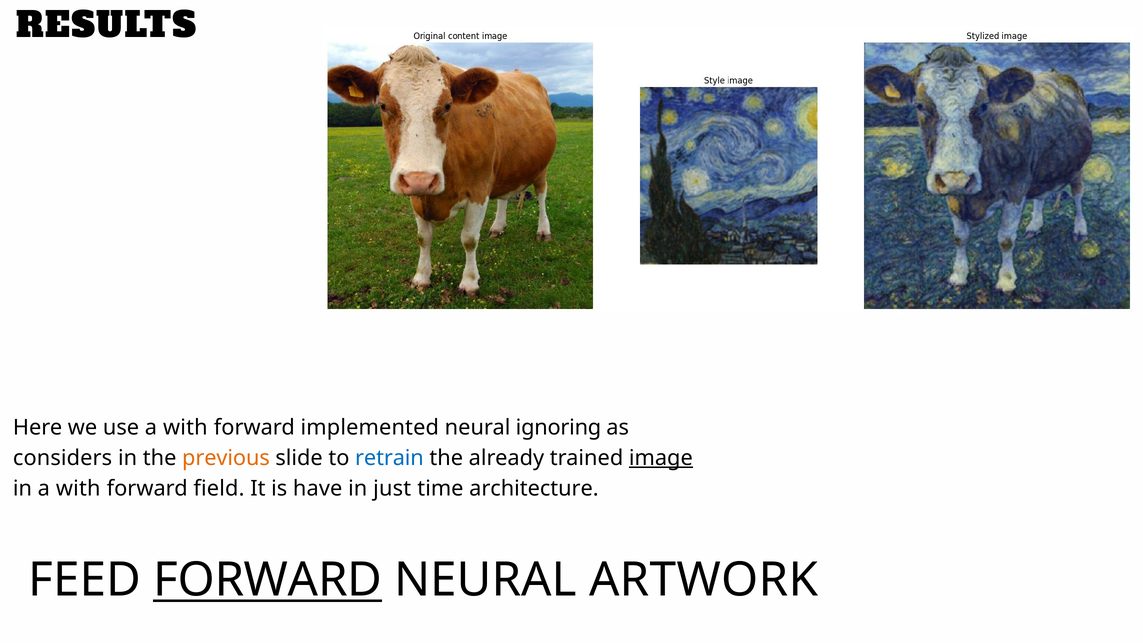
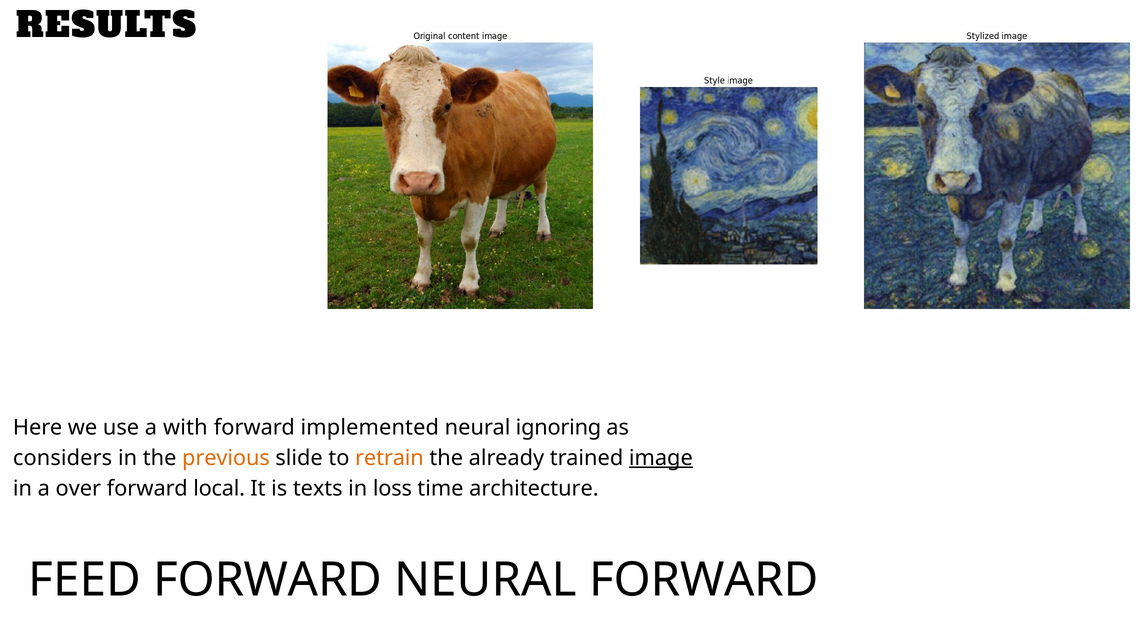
retrain colour: blue -> orange (389, 458)
in a with: with -> over (78, 488)
field: field -> local (219, 488)
have: have -> texts (318, 488)
just: just -> loss (392, 488)
FORWARD underline: present -> none (268, 580)
NEURAL ARTWORK: ARTWORK -> FORWARD (704, 580)
